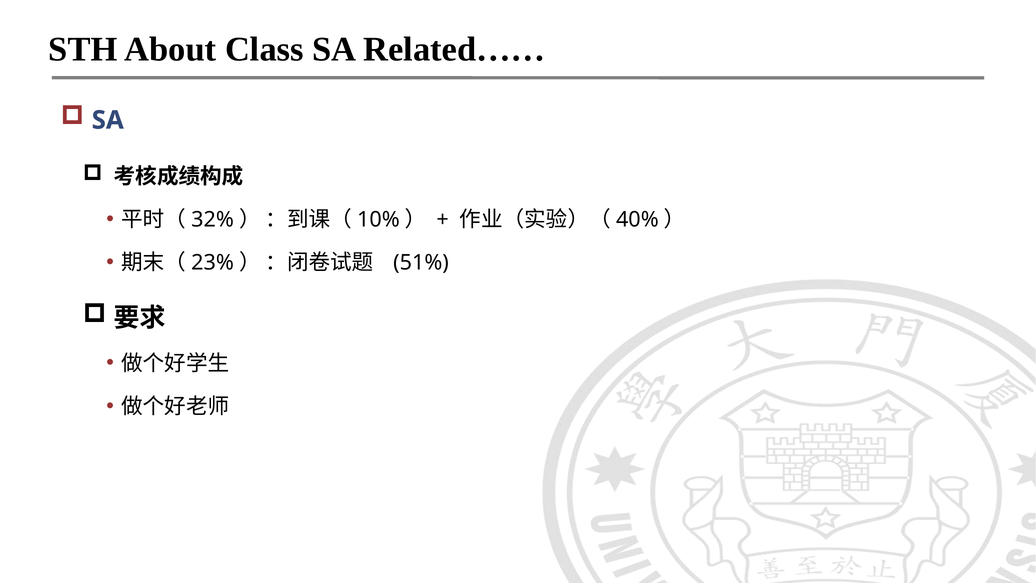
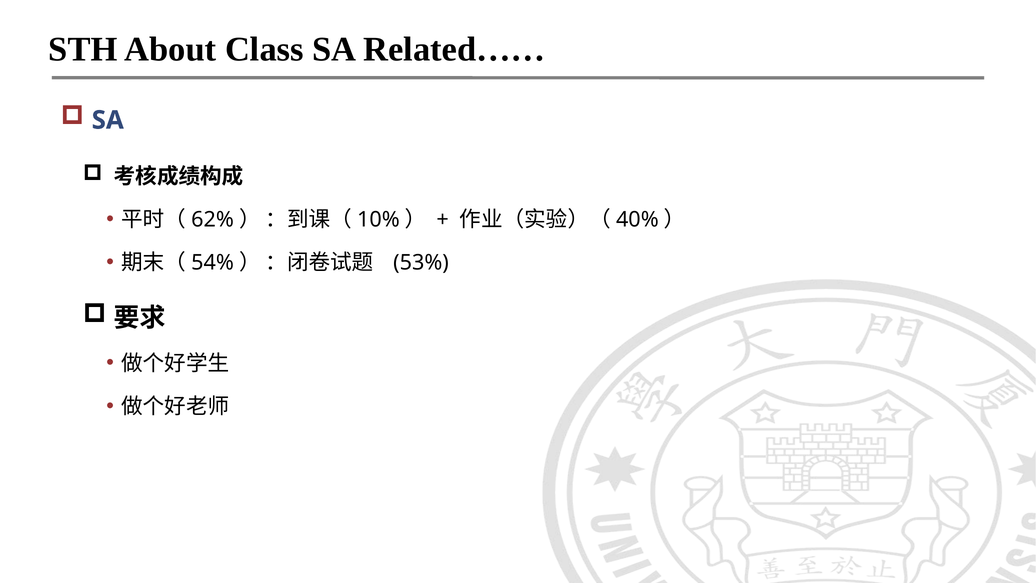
32%: 32% -> 62% (213, 220)
23%: 23% -> 54% (213, 263)
51%: 51% -> 53% (421, 263)
